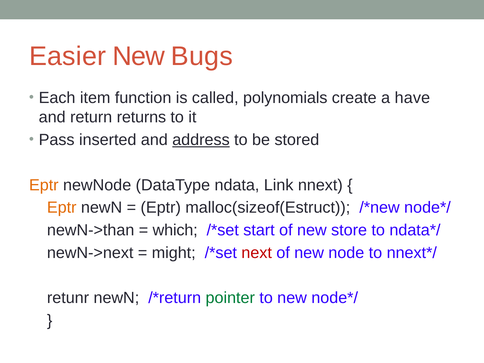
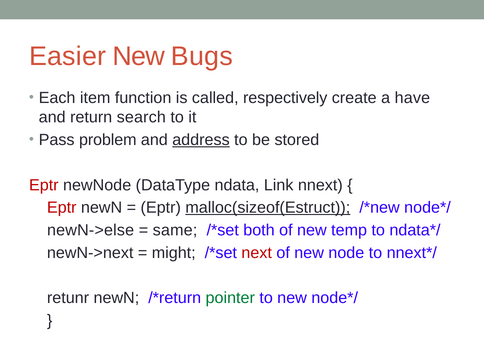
polynomials: polynomials -> respectively (285, 98)
returns: returns -> search (141, 117)
inserted: inserted -> problem (108, 140)
Eptr colour: orange -> red (44, 185)
Eptr colour: orange -> red (62, 208)
malloc(sizeof(Estruct underline: none -> present (268, 208)
newN->than: newN->than -> newN->else (91, 230)
which: which -> same (175, 230)
start: start -> both (259, 230)
store: store -> temp (349, 230)
